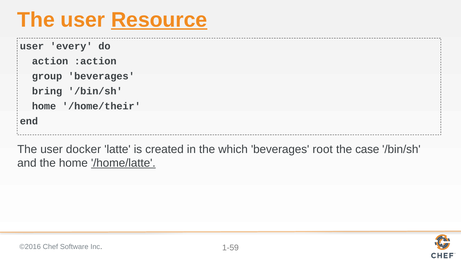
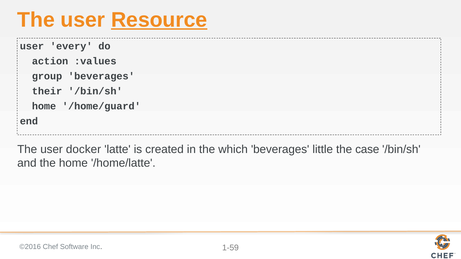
:action: :action -> :values (95, 61)
bring: bring -> their (47, 91)
/home/their: /home/their -> /home/guard (101, 106)
root: root -> little (323, 150)
/home/latte underline: present -> none (123, 163)
